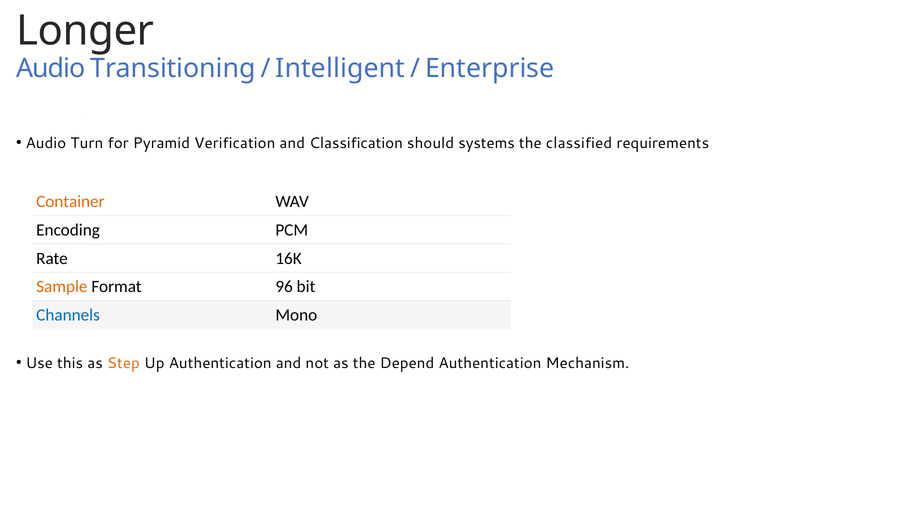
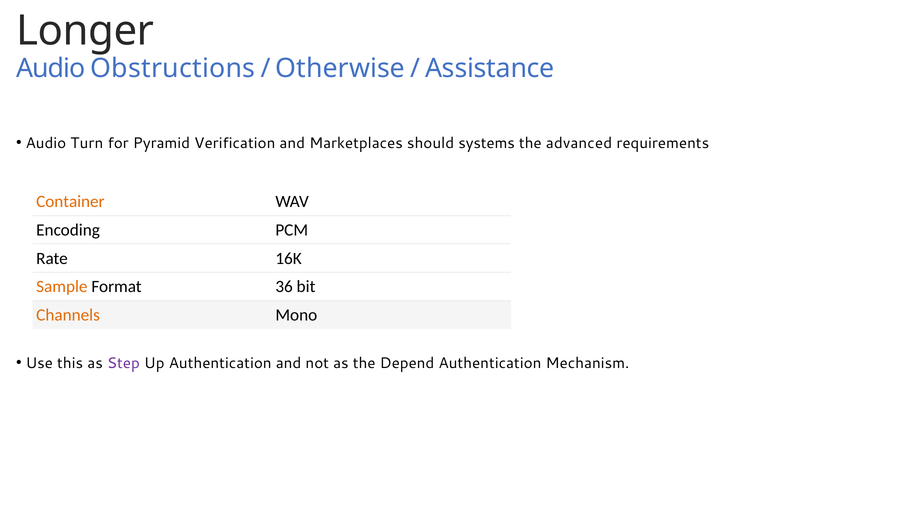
Transitioning: Transitioning -> Obstructions (173, 68)
Intelligent: Intelligent -> Otherwise (340, 68)
Enterprise: Enterprise -> Assistance (490, 68)
Classification: Classification -> Marketplaces (356, 143)
classified: classified -> advanced (579, 143)
96: 96 -> 36 (284, 287)
Channels colour: blue -> orange (68, 315)
Step colour: orange -> purple (123, 363)
